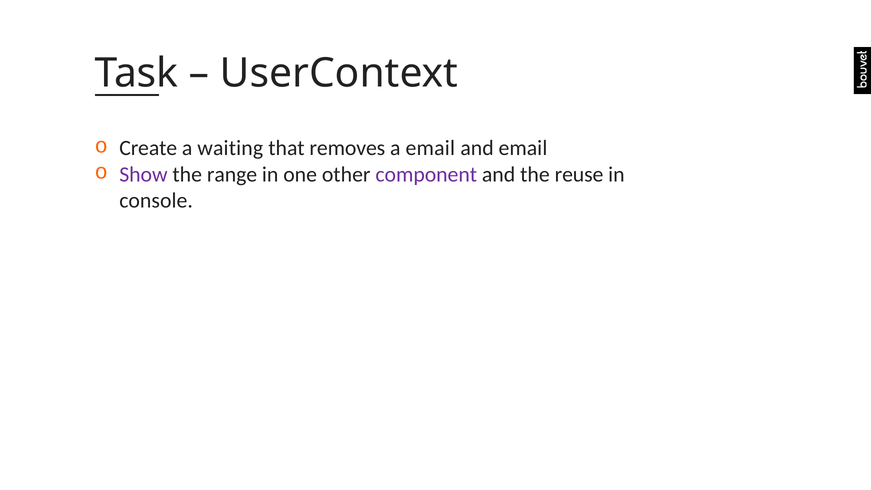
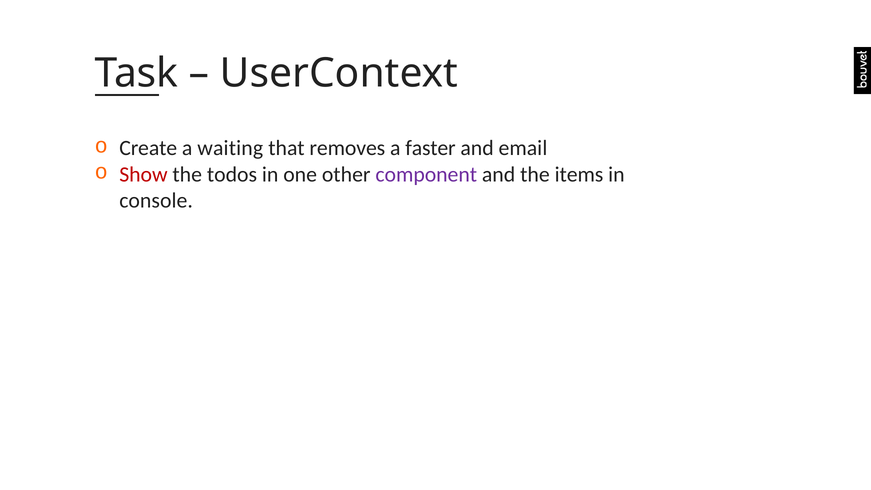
a email: email -> faster (431, 148)
Show colour: purple -> red (143, 174)
range: range -> todos (232, 174)
reuse: reuse -> items (579, 174)
